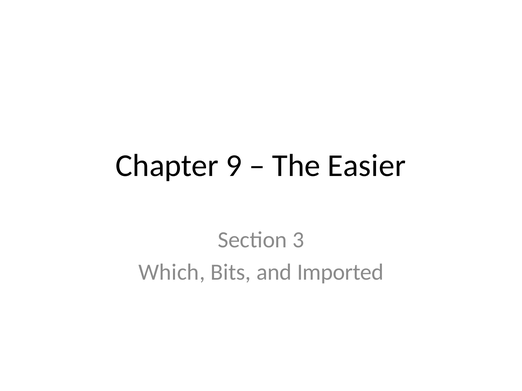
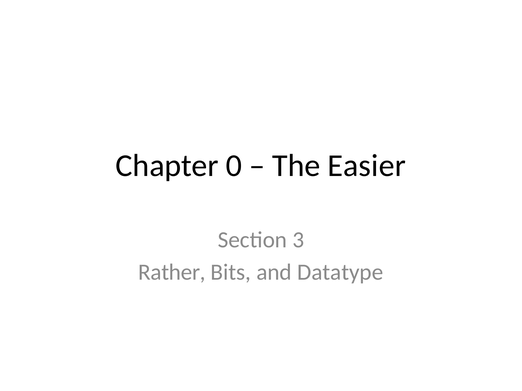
9: 9 -> 0 (234, 166)
Which: Which -> Rather (172, 272)
Imported: Imported -> Datatype (340, 272)
